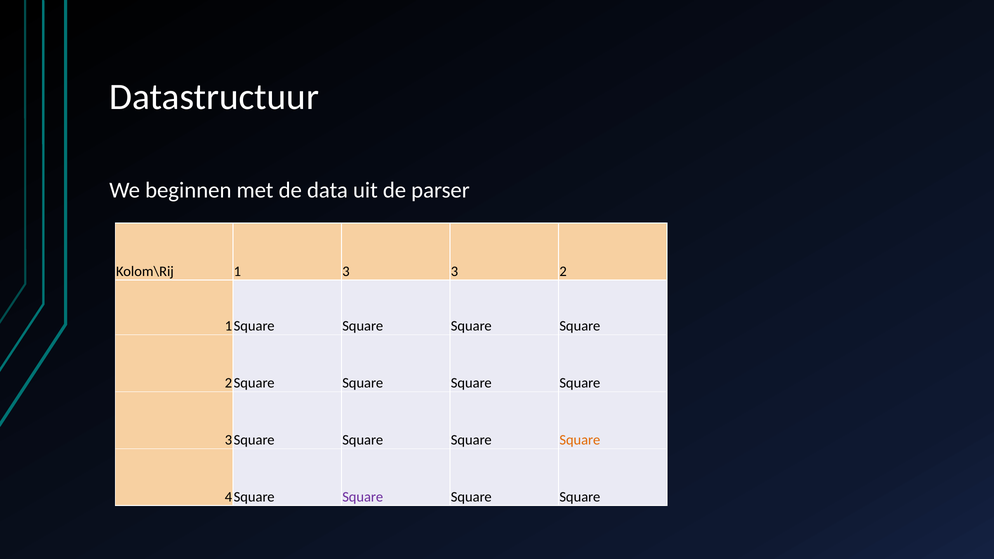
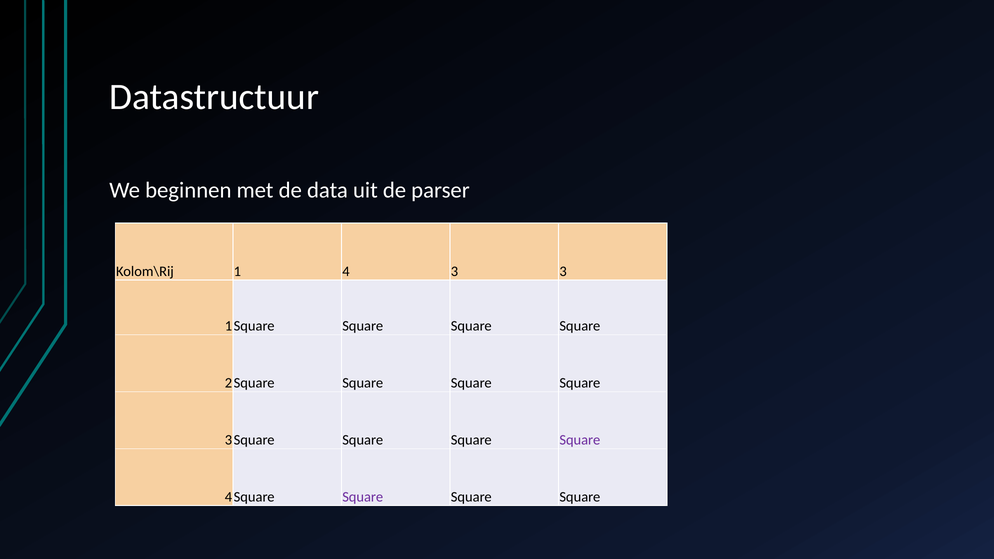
1 3: 3 -> 4 (346, 272)
3 2: 2 -> 3 (563, 272)
Square colour: orange -> purple (580, 440)
